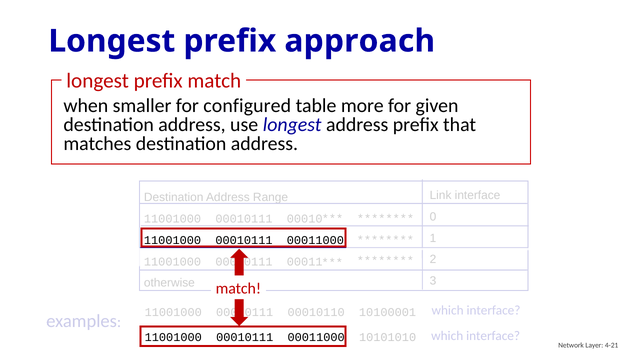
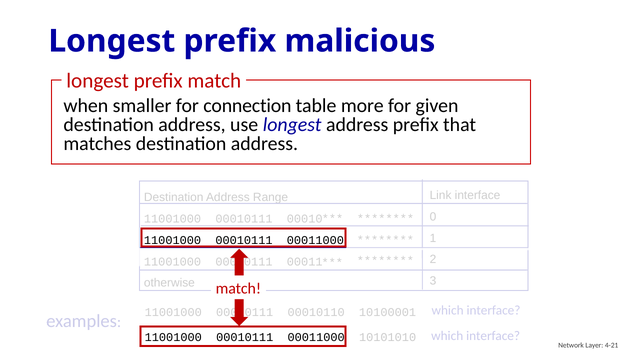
approach: approach -> malicious (360, 41)
configured: configured -> connection (247, 106)
